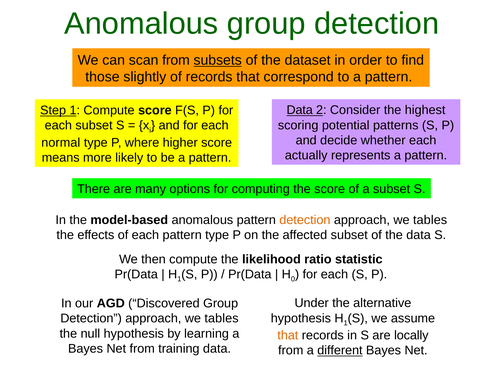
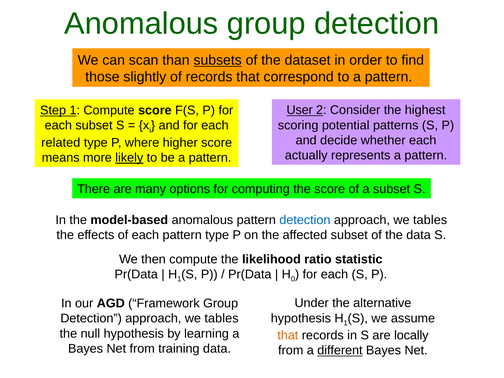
scan from: from -> than (176, 60)
Data: Data -> User (300, 110)
normal: normal -> related (61, 143)
likely underline: none -> present (129, 158)
detection colour: orange -> blue (305, 220)
Discovered: Discovered -> Framework (164, 303)
